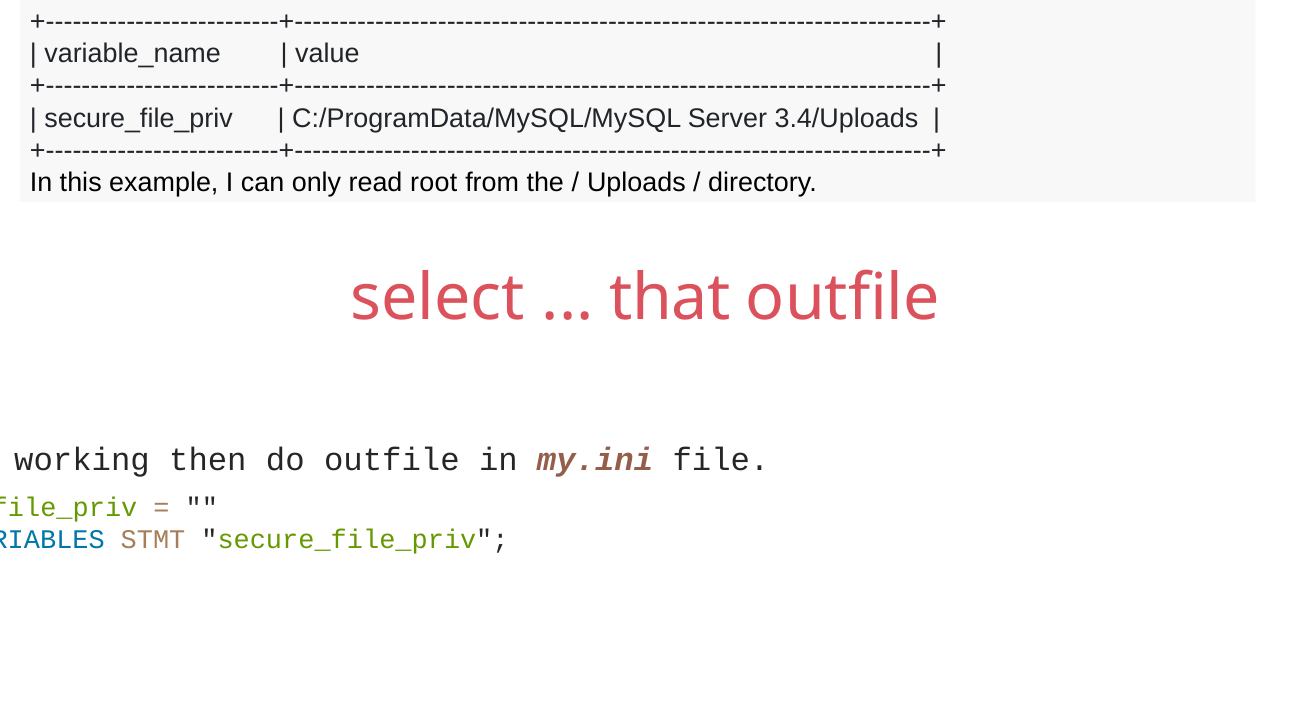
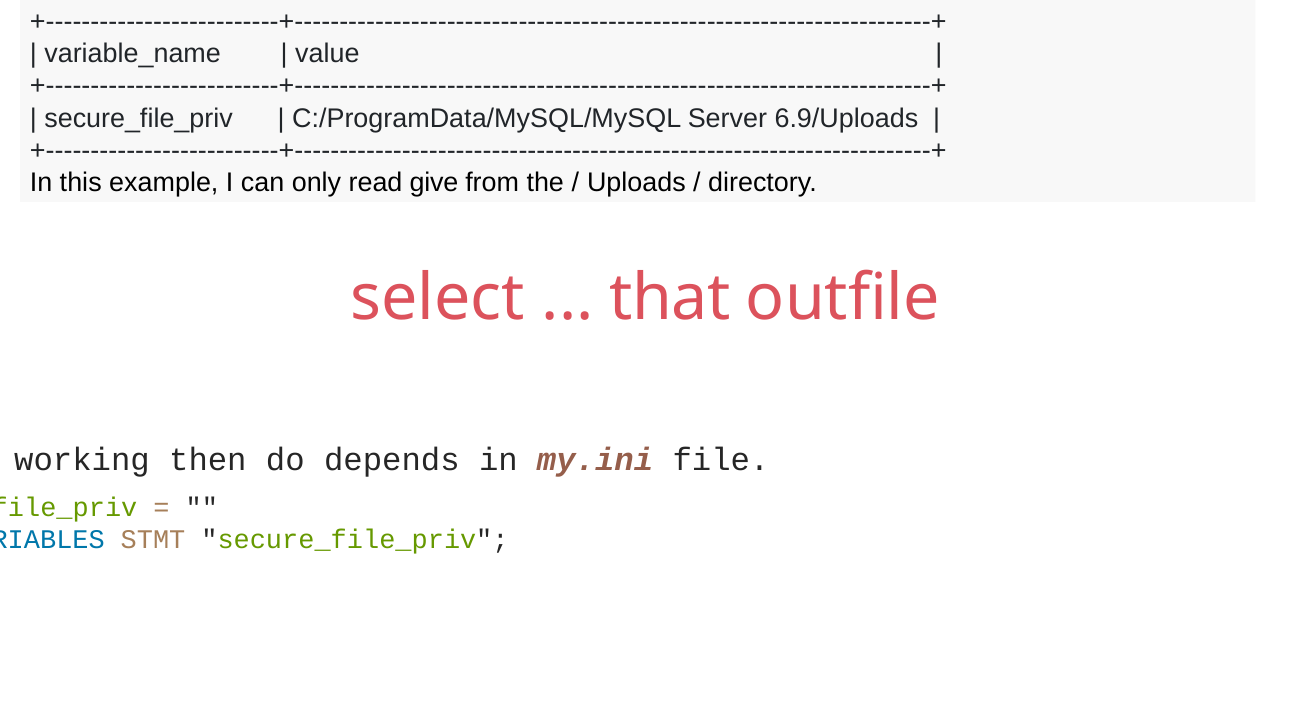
3.4/Uploads: 3.4/Uploads -> 6.9/Uploads (846, 118)
root: root -> give (434, 183)
do outfile: outfile -> depends (392, 460)
